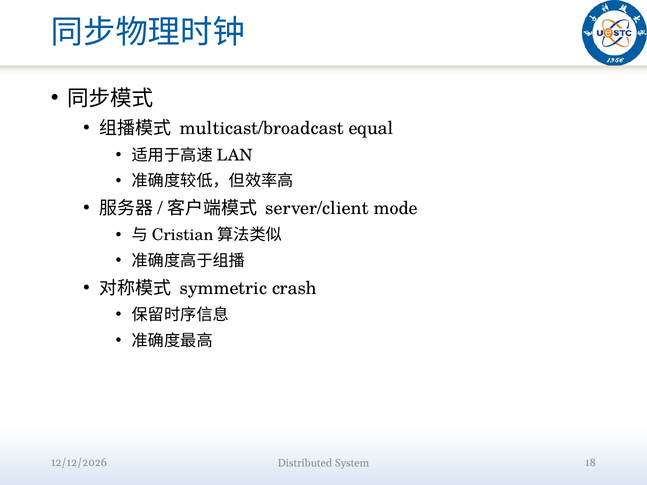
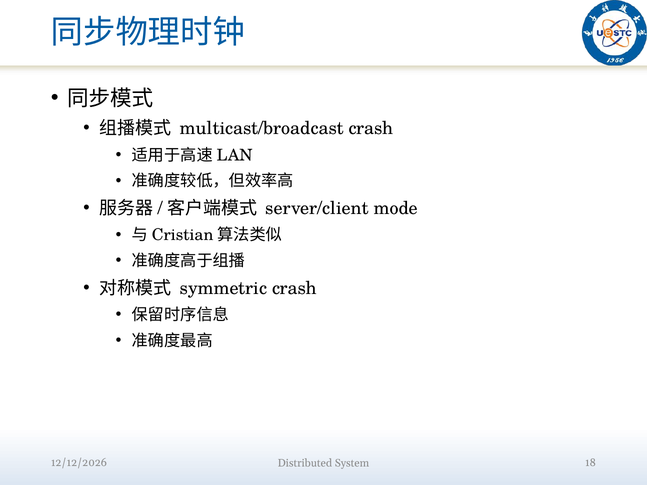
multicast/broadcast equal: equal -> crash (371, 129)
